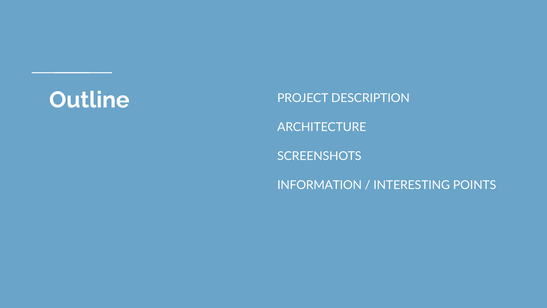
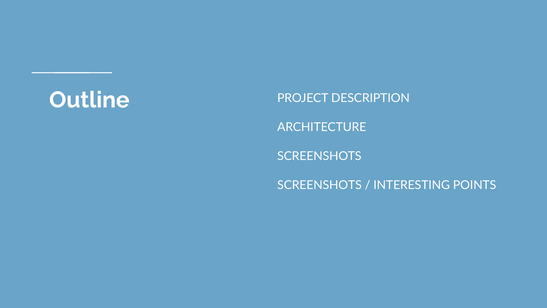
INFORMATION: INFORMATION -> SCREENSHOTS (319, 185)
